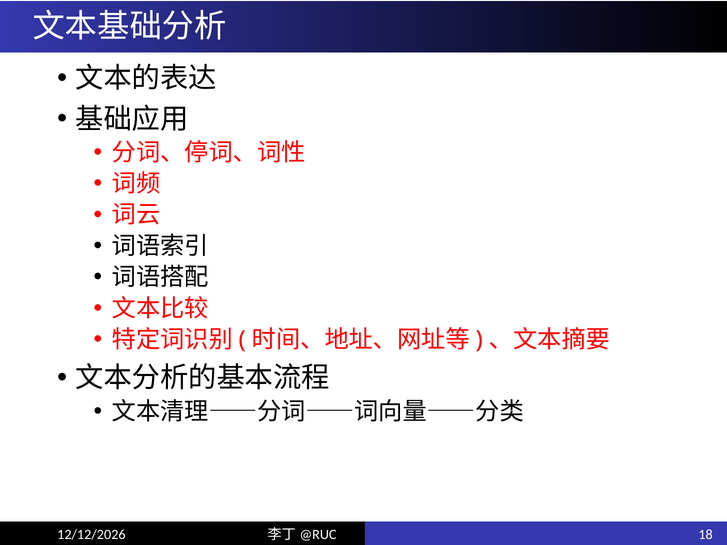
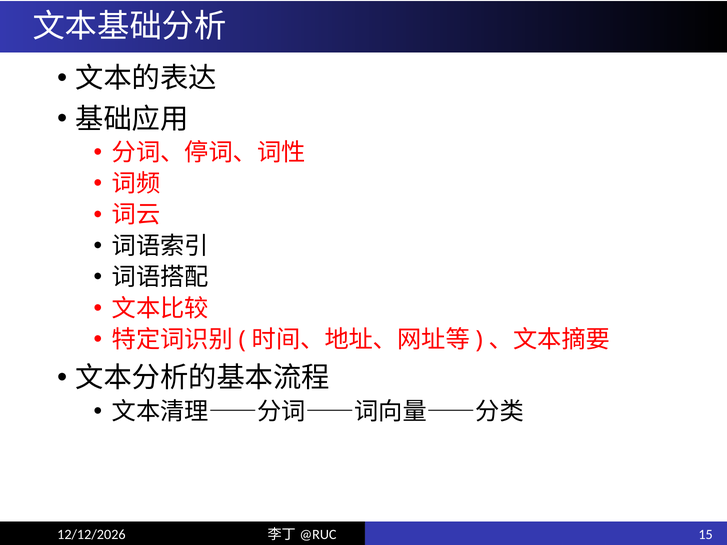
18: 18 -> 15 (706, 535)
